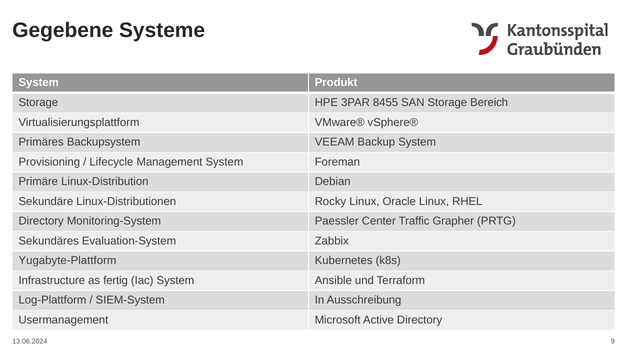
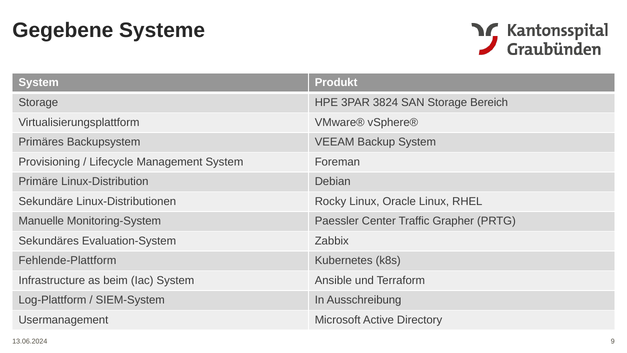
8455: 8455 -> 3824 (386, 102)
Directory: Directory -> Manuelle (41, 221)
Yugabyte-Plattform: Yugabyte-Plattform -> Fehlende-Plattform (67, 260)
fertig: fertig -> beim (116, 280)
